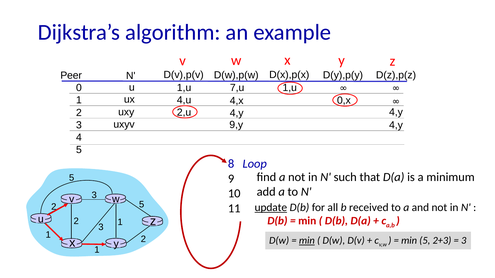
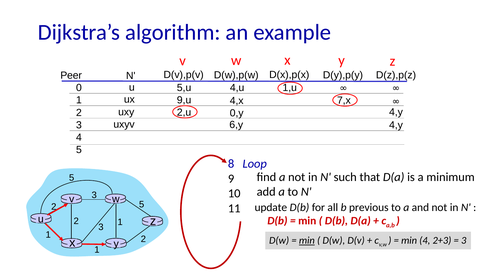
7,u: 7,u -> 4,u (237, 88)
1,u: 1,u -> 5,u (184, 88)
4,u: 4,u -> 9,u (184, 100)
0,x: 0,x -> 7,x (344, 101)
4,y: 4,y -> 0,y (237, 113)
9,y: 9,y -> 6,y (236, 125)
update underline: present -> none (271, 208)
received: received -> previous (369, 208)
min 5: 5 -> 4 (425, 241)
